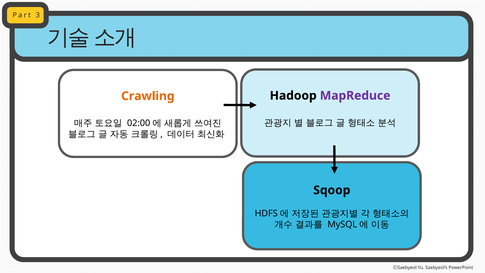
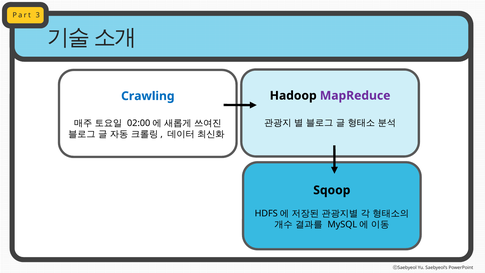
Crawling colour: orange -> blue (148, 96)
